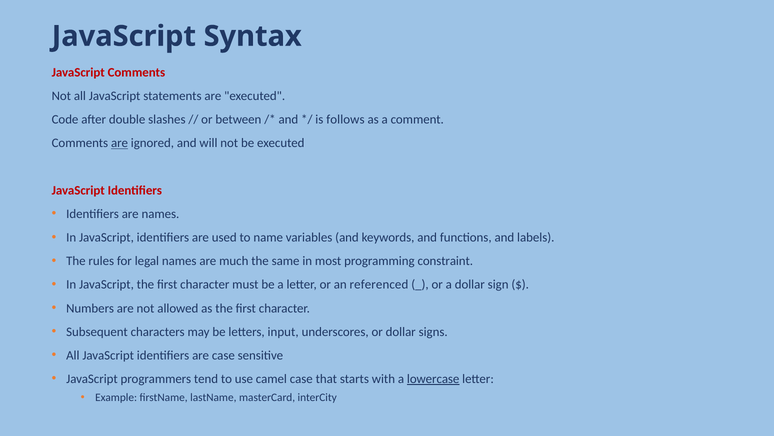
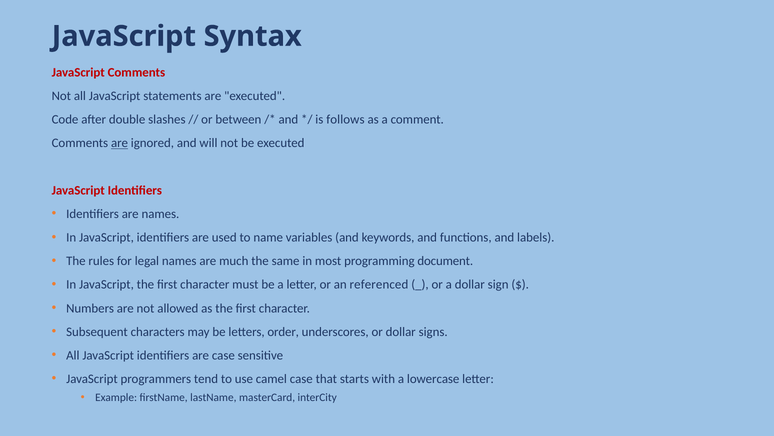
constraint: constraint -> document (445, 261)
input: input -> order (283, 331)
lowercase underline: present -> none (433, 378)
